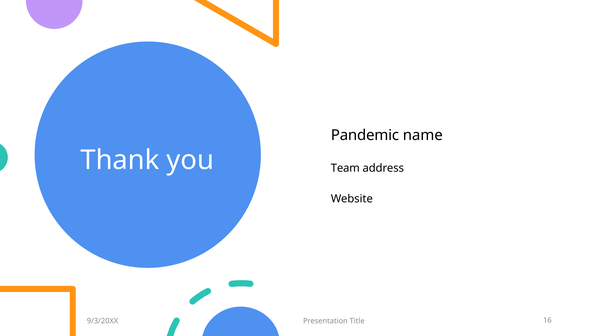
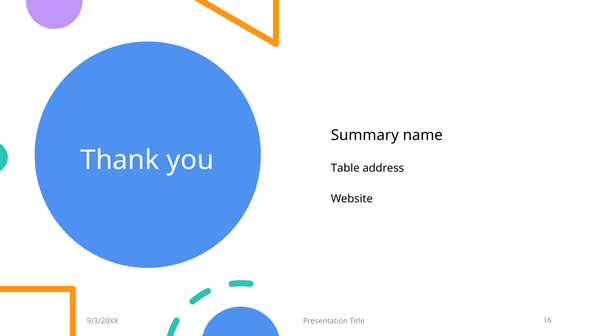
Pandemic: Pandemic -> Summary (365, 135)
Team: Team -> Table (345, 168)
